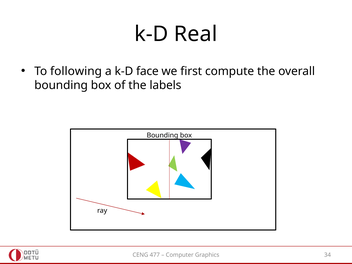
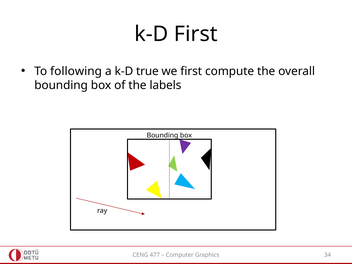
k-D Real: Real -> First (196, 34)
face: face -> true (147, 71)
